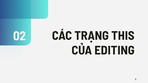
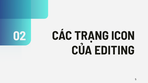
THIS: THIS -> ICON (123, 36)
